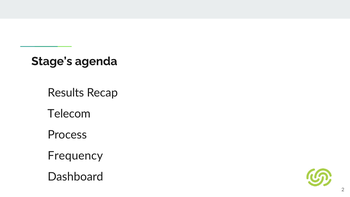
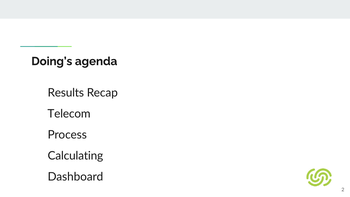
Stage’s: Stage’s -> Doing’s (52, 61)
Frequency: Frequency -> Calculating (75, 156)
